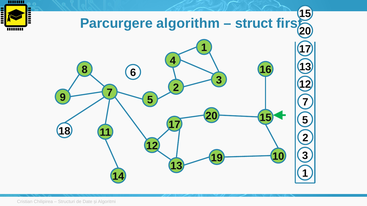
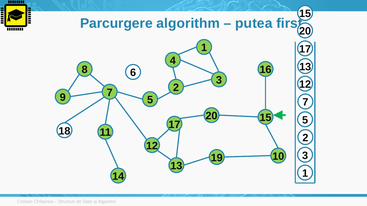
struct: struct -> putea (254, 23)
